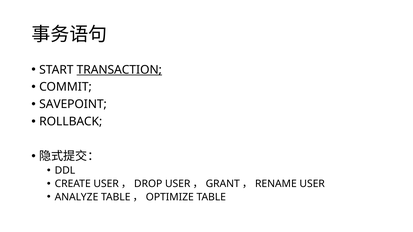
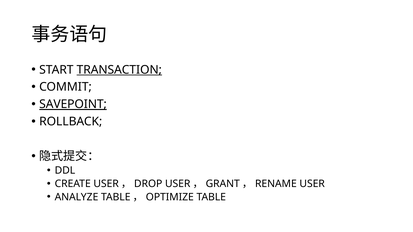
SAVEPOINT underline: none -> present (73, 104)
